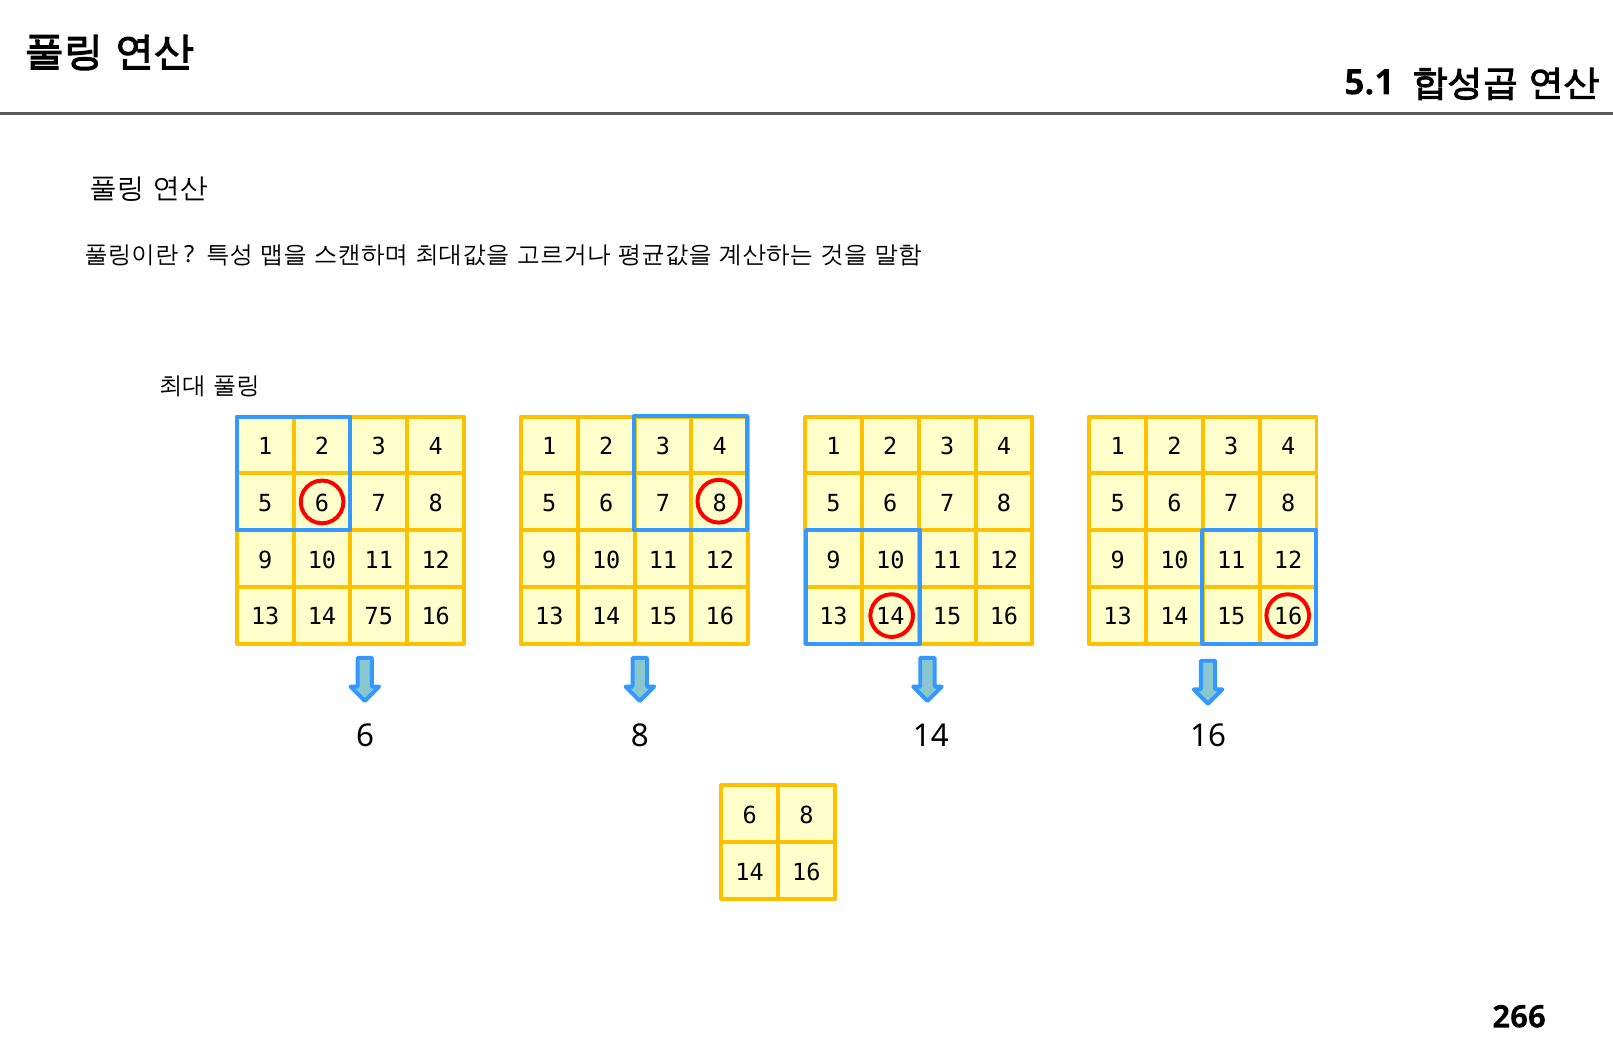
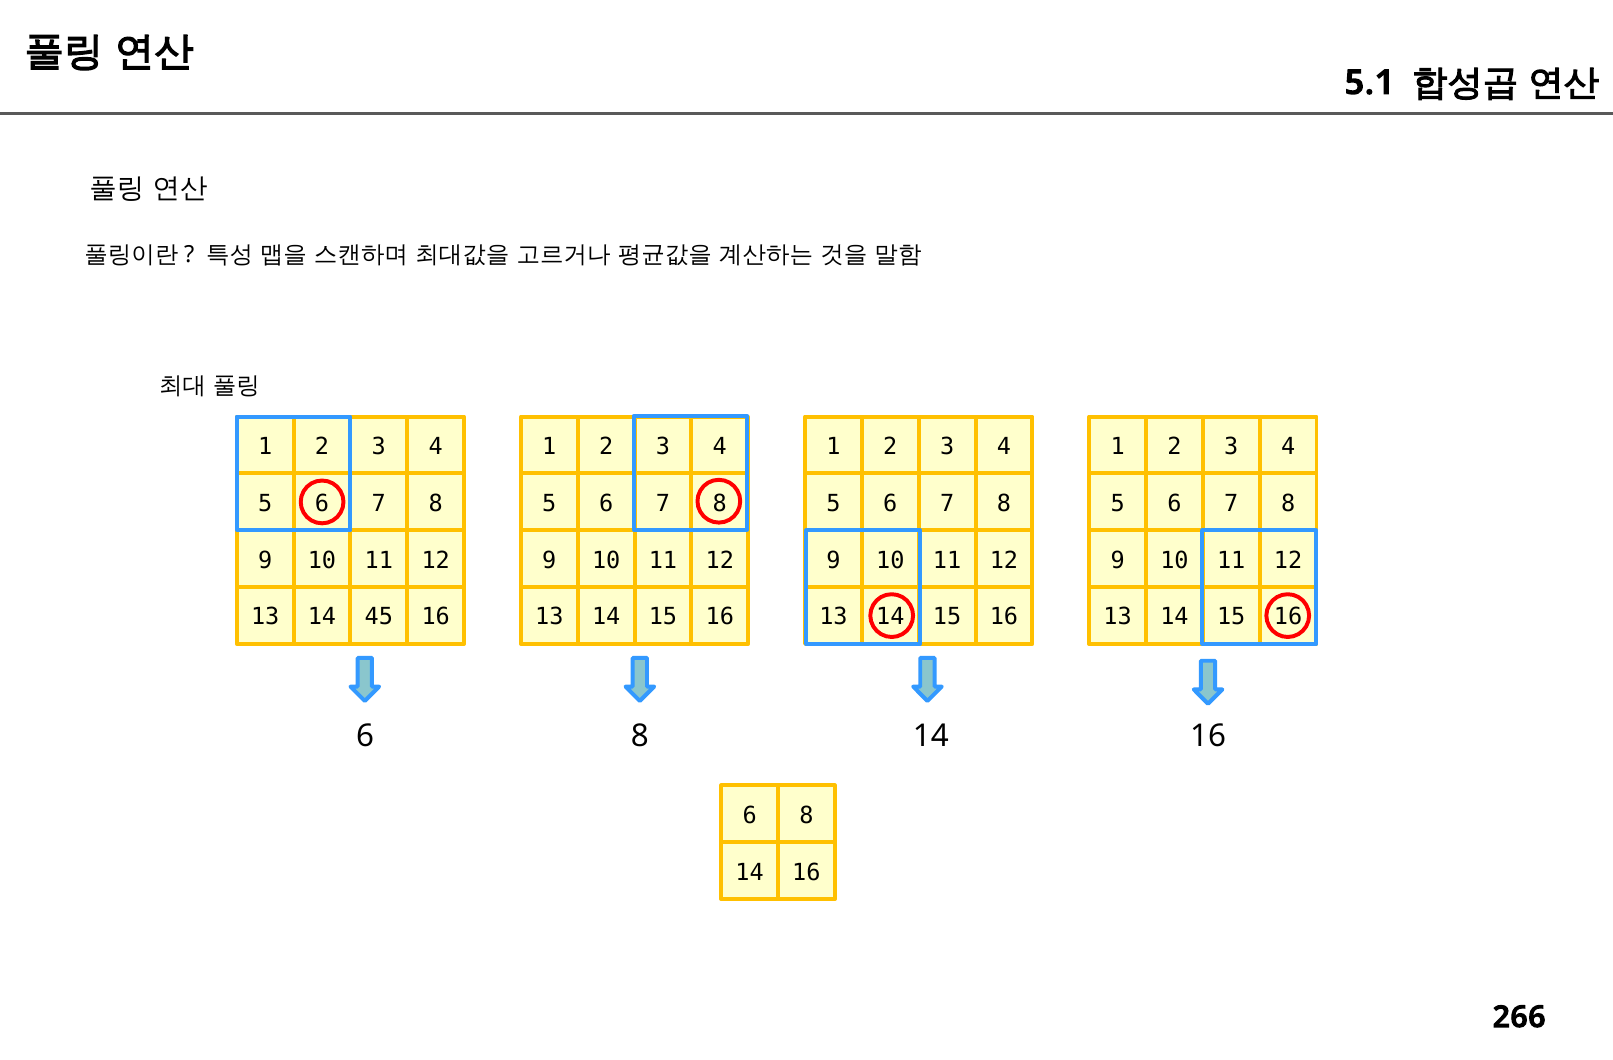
75: 75 -> 45 (379, 617)
